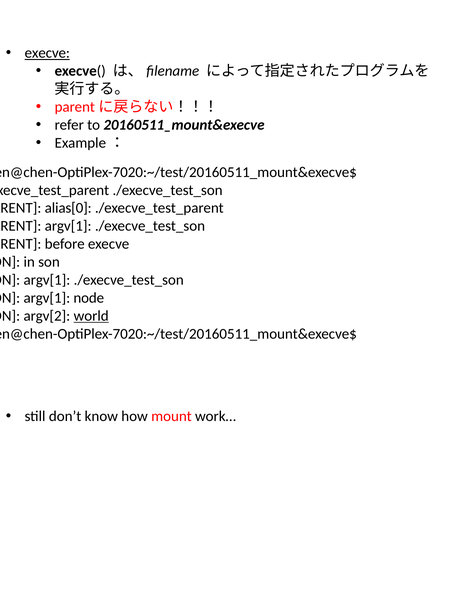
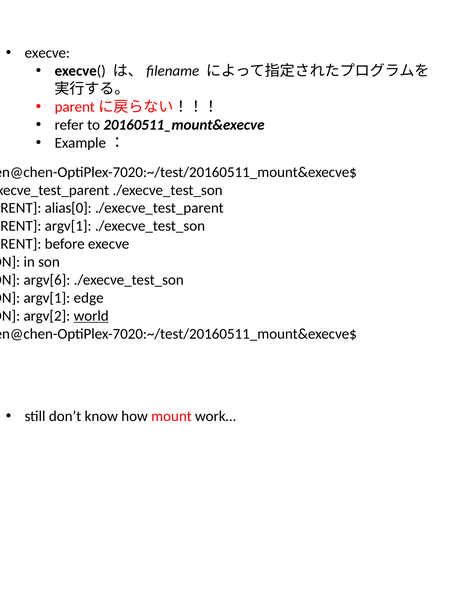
execve underline: present -> none (47, 53)
argv[1: argv[1 -> argv[6 (47, 280)
node: node -> edge (89, 298)
